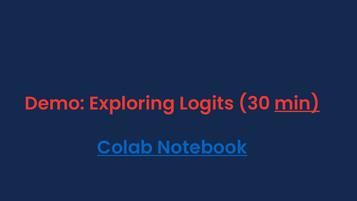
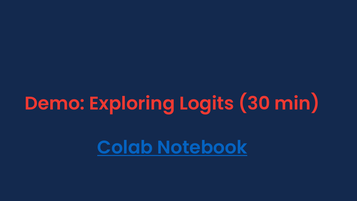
min underline: present -> none (297, 103)
